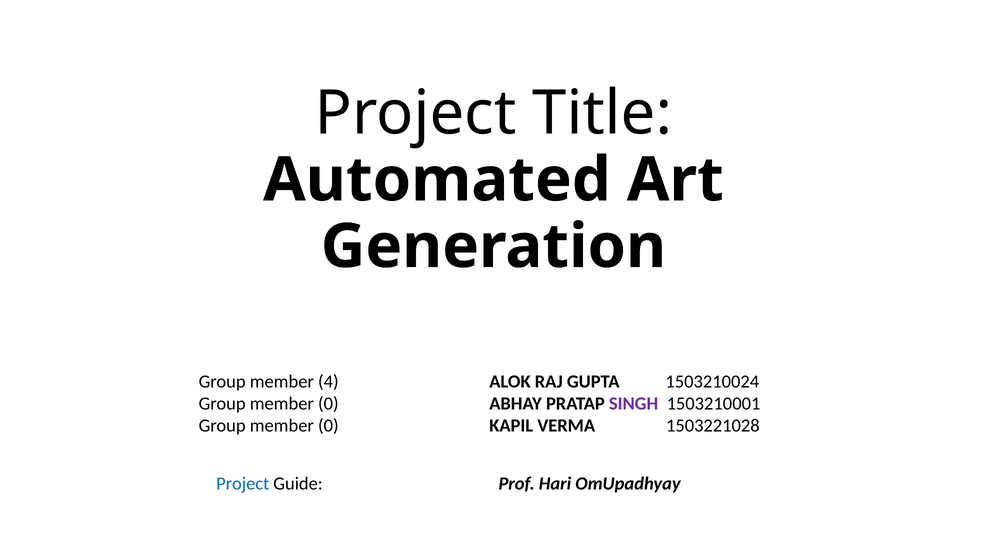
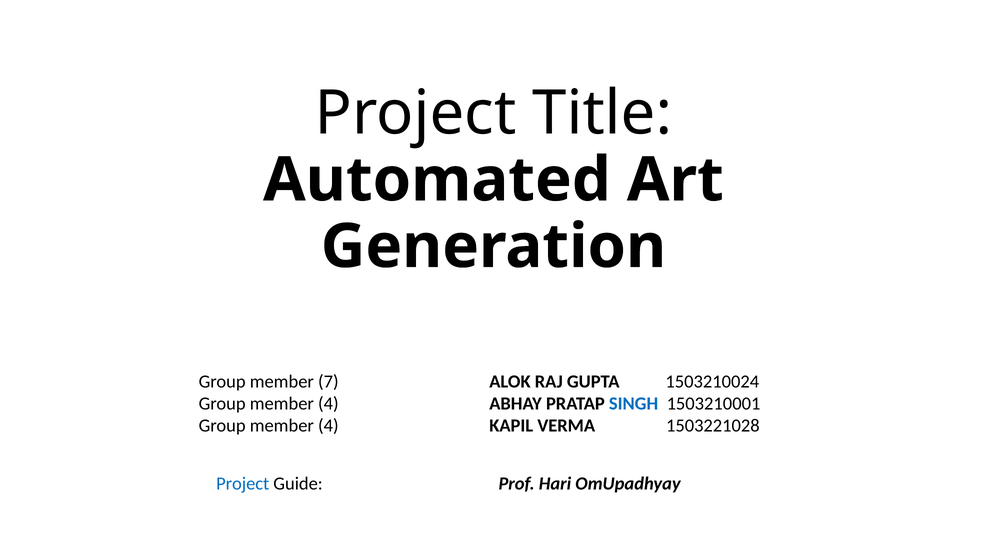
4: 4 -> 7 (328, 382)
0: 0 -> 4 (328, 404)
SINGH colour: purple -> blue (634, 404)
0: 0 -> 4 (328, 426)
